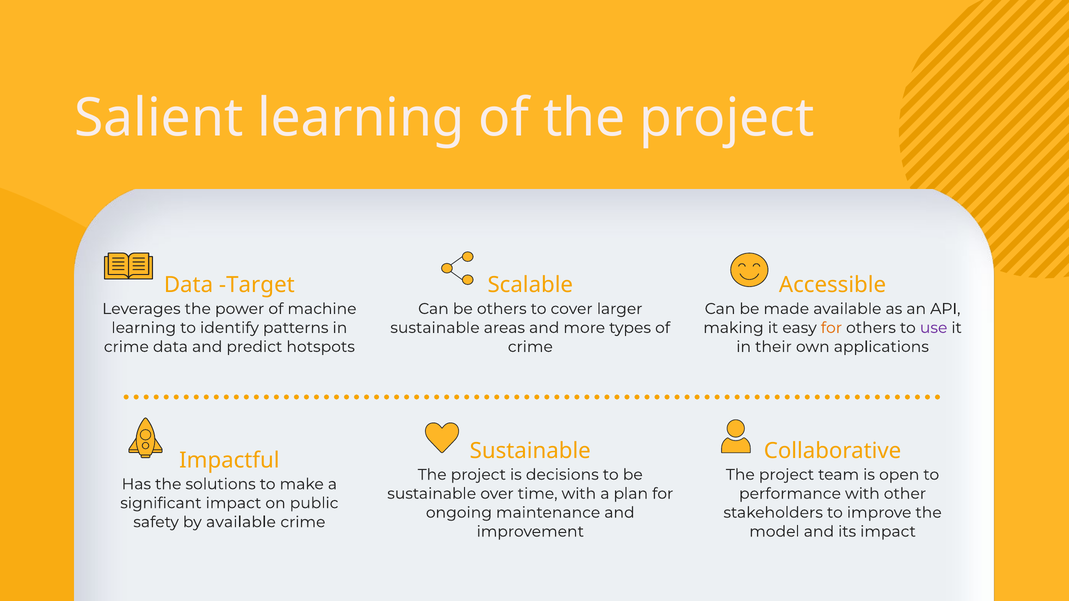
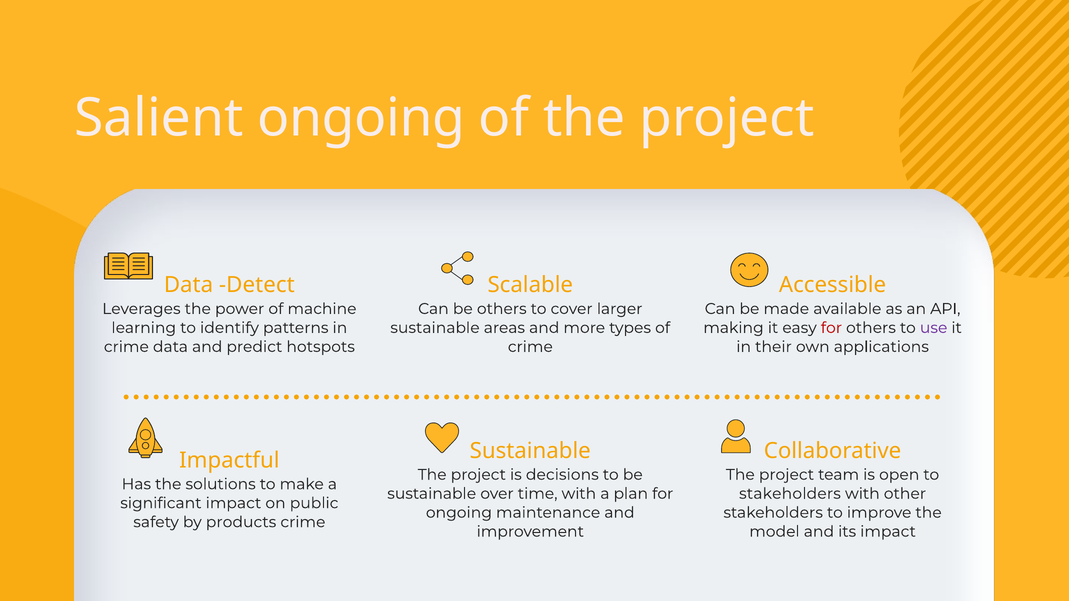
Salient learning: learning -> ongoing (361, 118)
Target: Target -> Detect (257, 285)
for colour: orange -> red (831, 328)
performance: performance -> stakeholders (790, 494)
by available: available -> products (241, 522)
